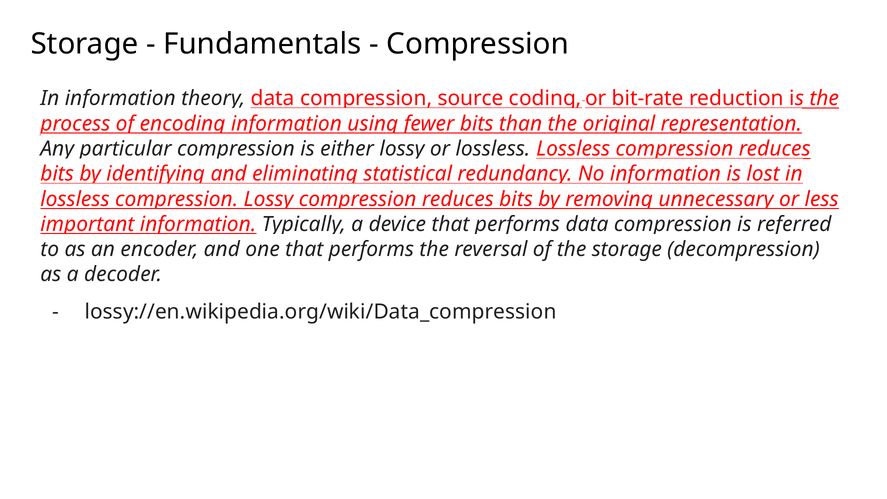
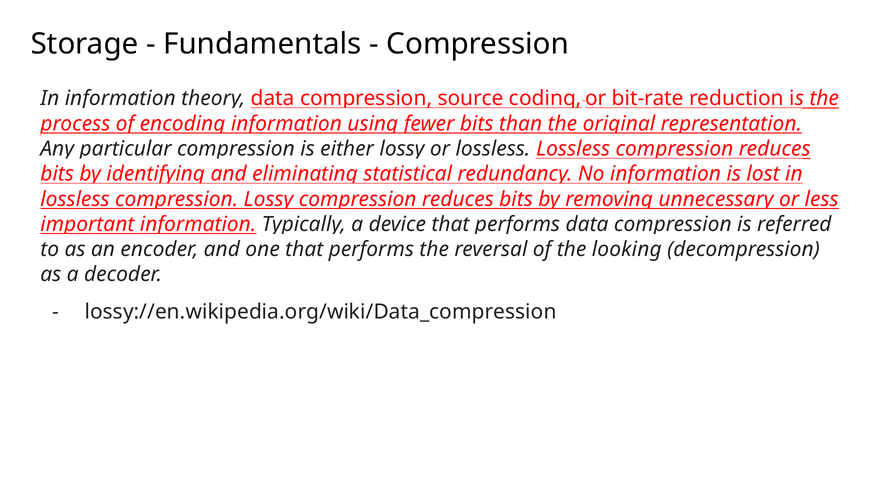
the storage: storage -> looking (627, 249)
